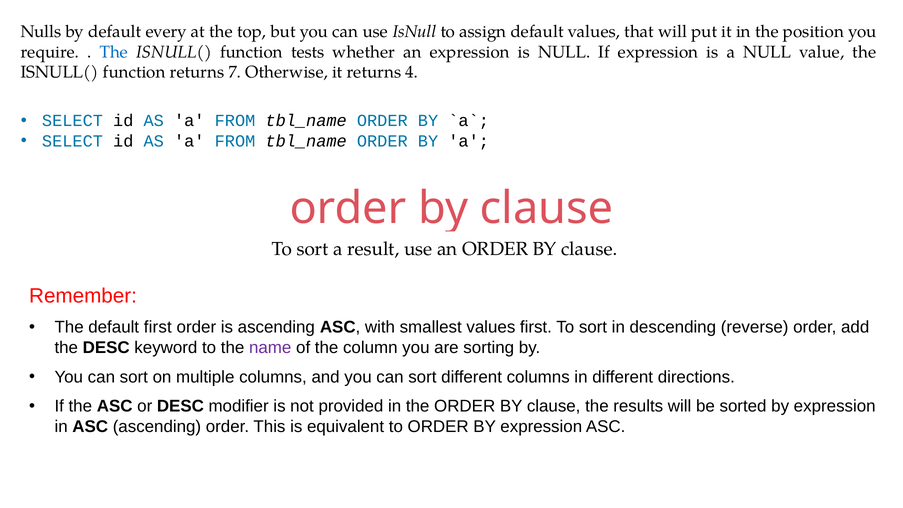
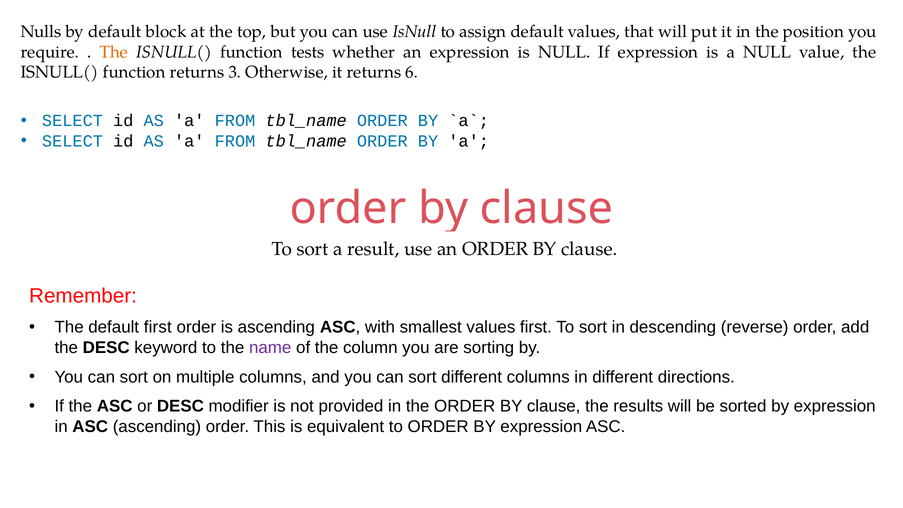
every: every -> block (166, 32)
The colour: blue -> orange (114, 52)
7: 7 -> 3 (235, 72)
4: 4 -> 6 (412, 72)
